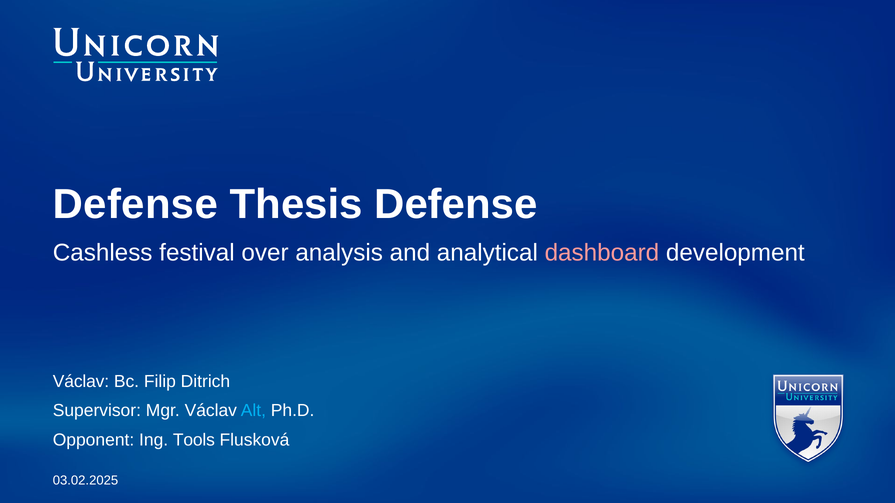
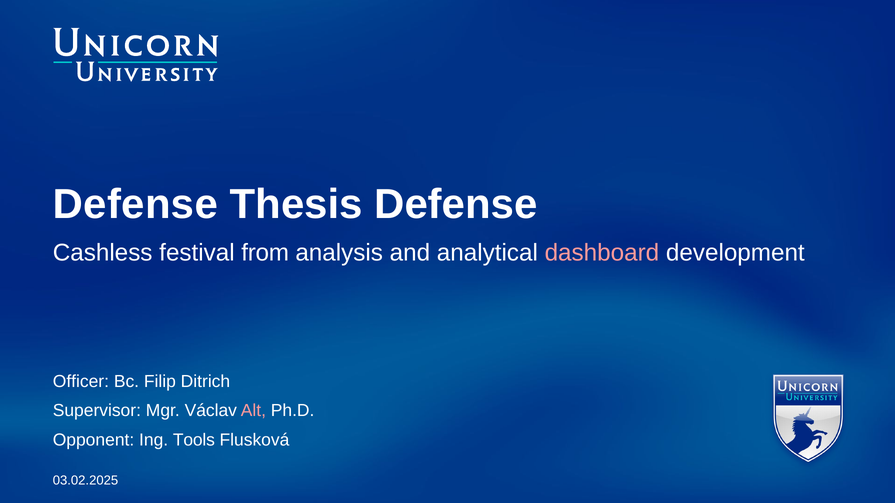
over: over -> from (265, 253)
Václav: Václav -> Officer (81, 382)
Alt colour: light blue -> pink (253, 411)
